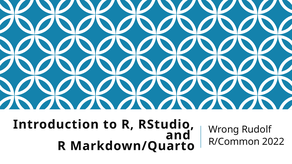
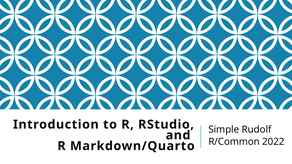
Wrong: Wrong -> Simple (224, 130)
